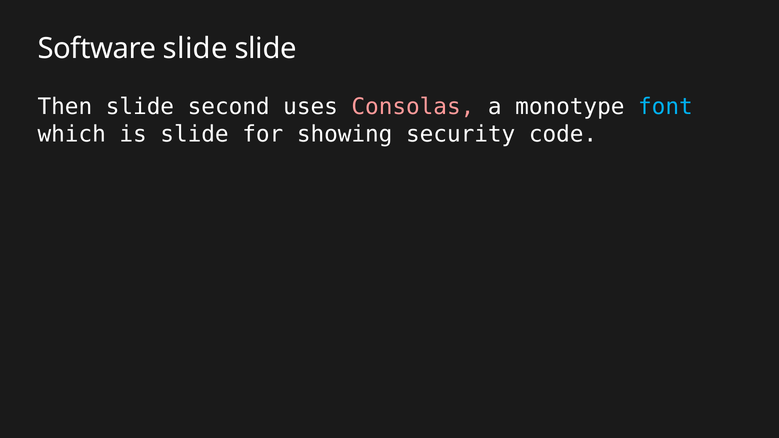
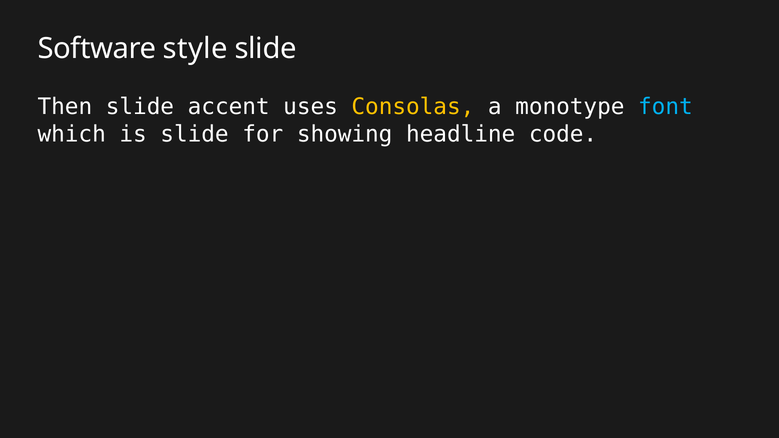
Software slide: slide -> style (195, 49)
second: second -> accent (229, 107)
Consolas colour: pink -> yellow (413, 107)
security: security -> headline (461, 134)
